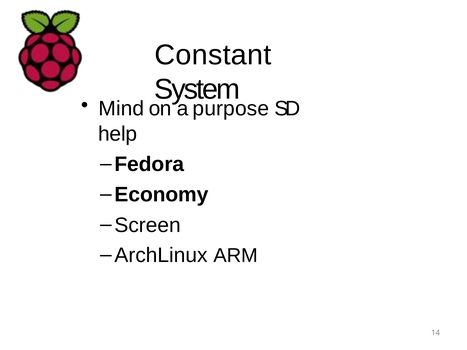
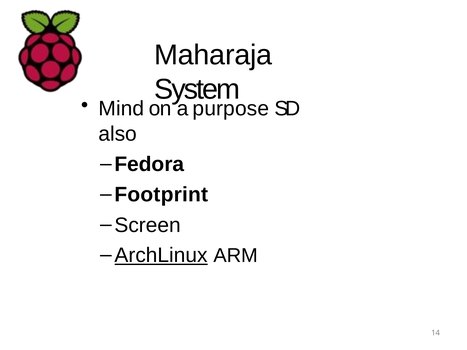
Constant: Constant -> Maharaja (213, 55)
help: help -> also (118, 134)
Economy: Economy -> Footprint (161, 195)
ArchLinux underline: none -> present (161, 255)
